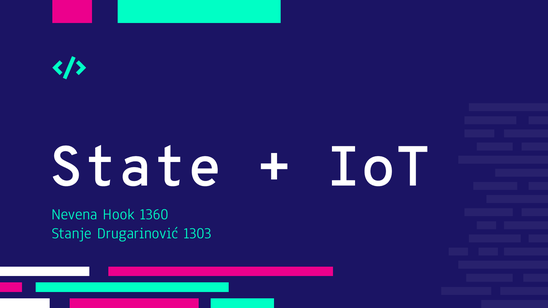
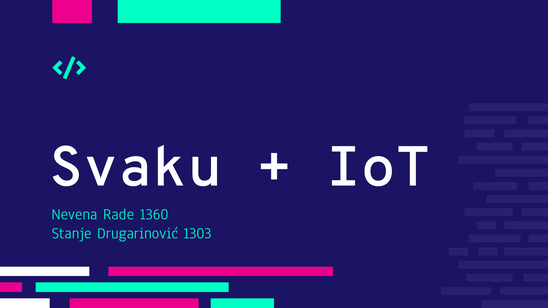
State: State -> Svaku (135, 167)
Hook: Hook -> Rade (119, 214)
